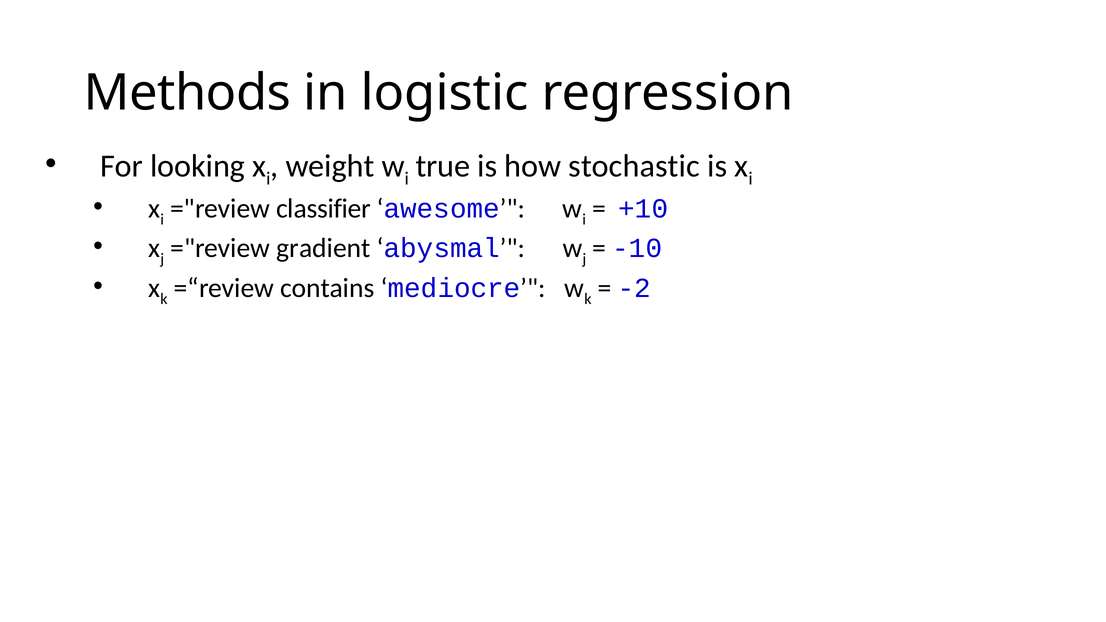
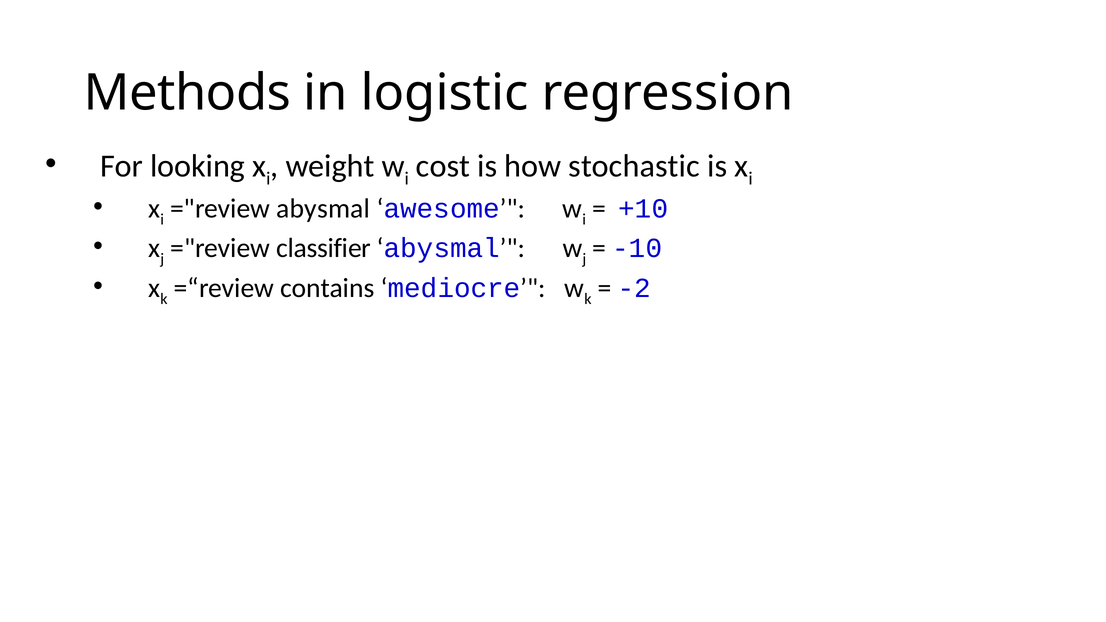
true: true -> cost (443, 166)
="review classifier: classifier -> abysmal (323, 209)
gradient: gradient -> classifier (324, 248)
